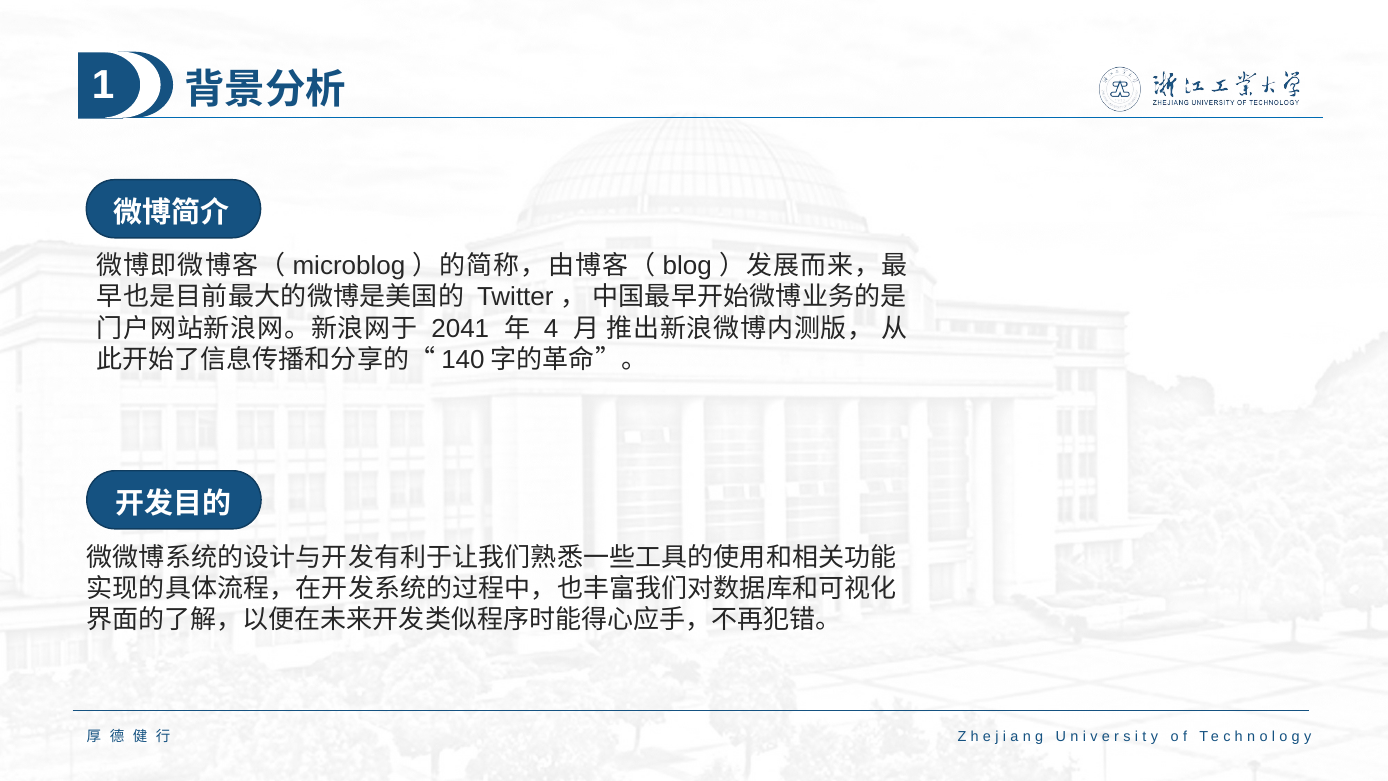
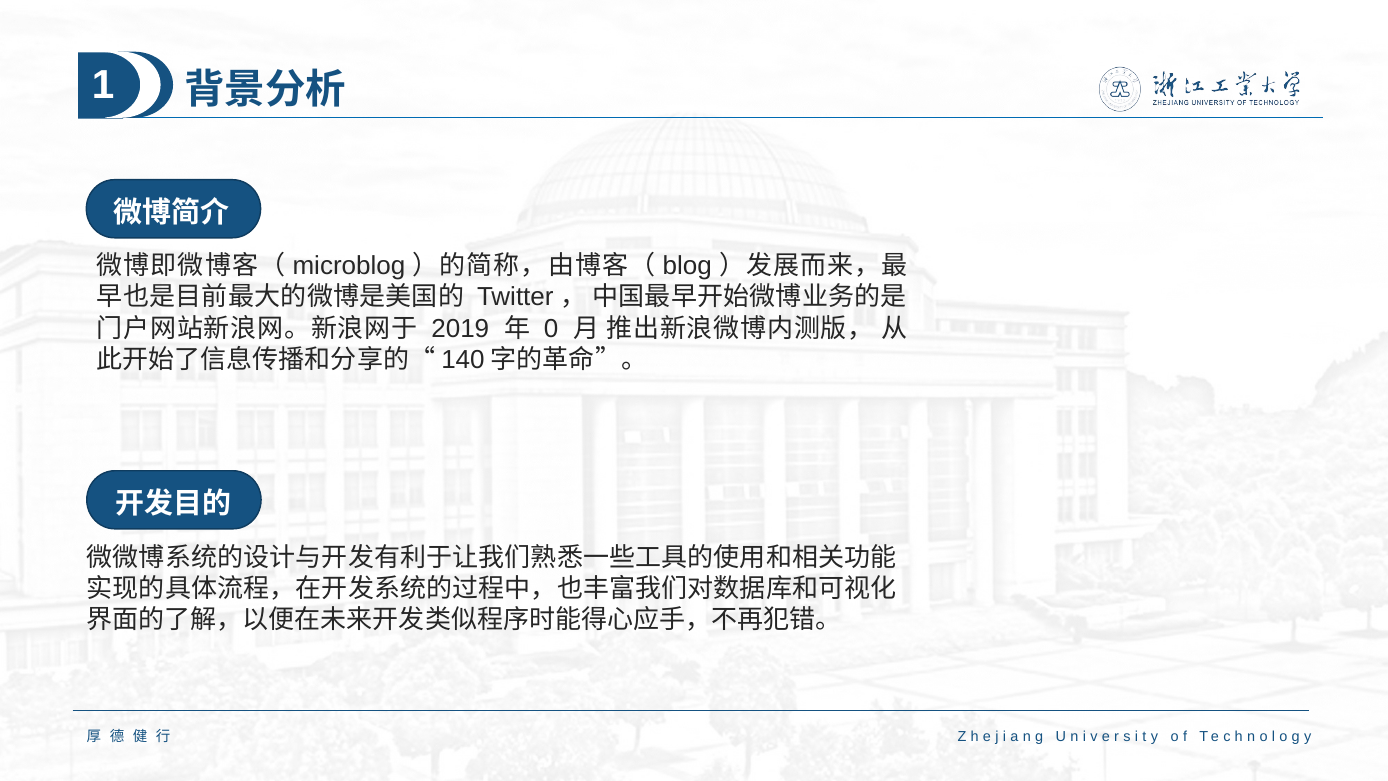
2041: 2041 -> 2019 (460, 328)
4: 4 -> 0 (551, 328)
